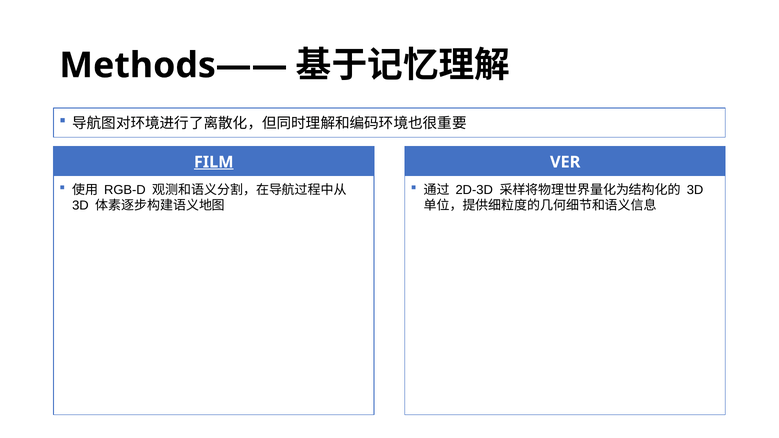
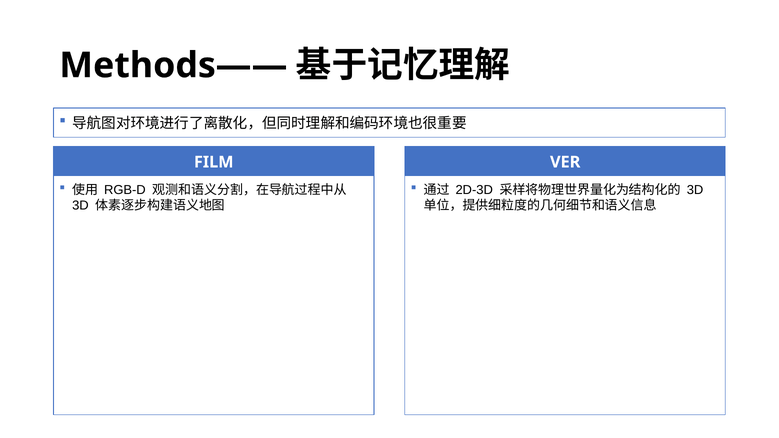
FILM underline: present -> none (214, 162)
